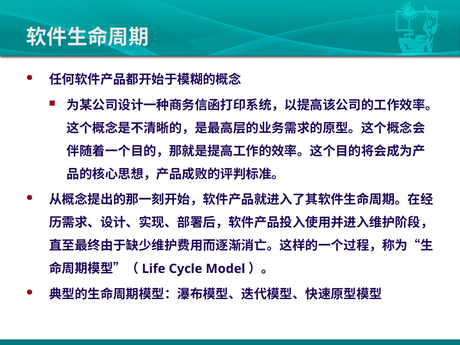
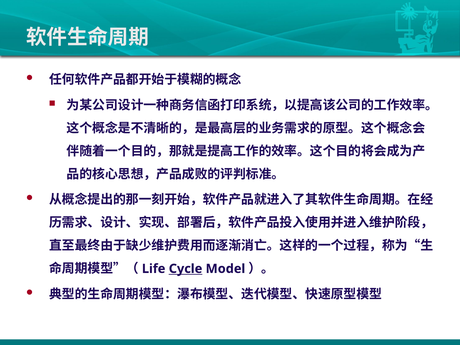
Cycle underline: none -> present (186, 269)
